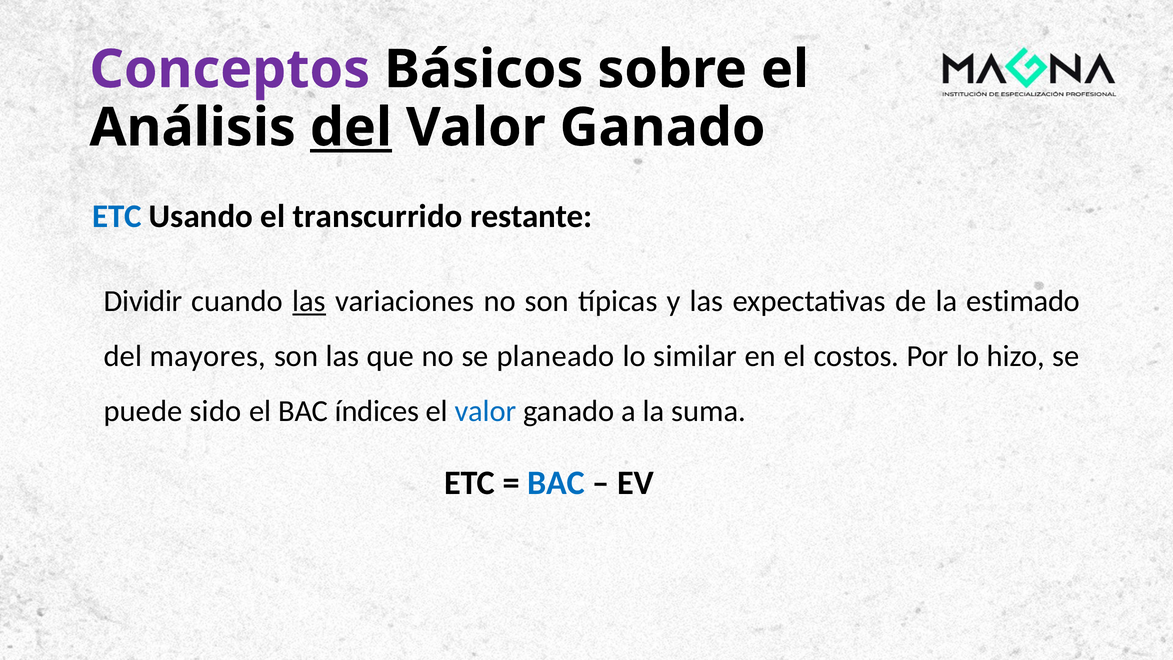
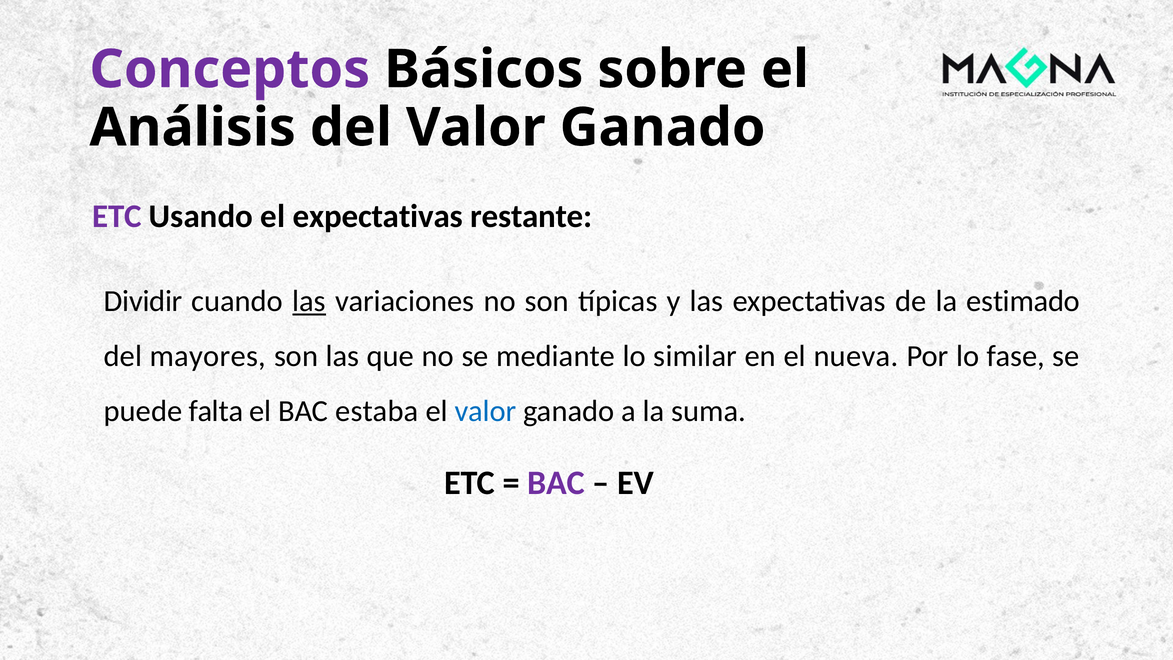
del underline: present -> none (351, 128)
ETC colour: blue -> purple (117, 216)
el transcurrido: transcurrido -> expectativas (378, 216)
planeado: planeado -> mediante (556, 356)
costos: costos -> nueva (856, 356)
hizo: hizo -> fase (1016, 356)
sido: sido -> falta (216, 411)
índices: índices -> estaba (377, 411)
BAC colour: blue -> purple (556, 483)
